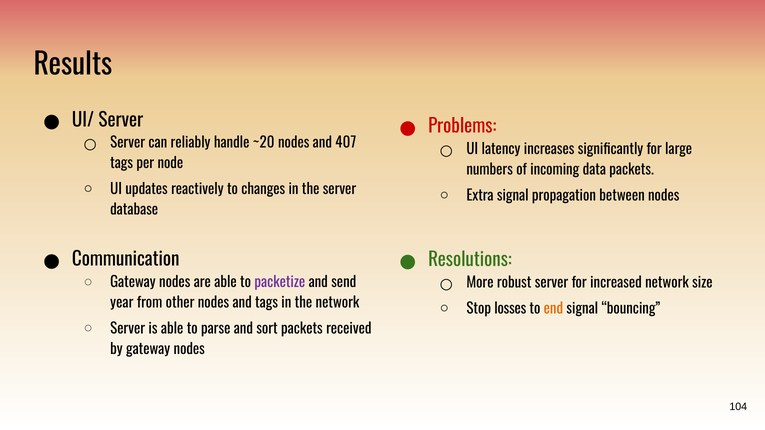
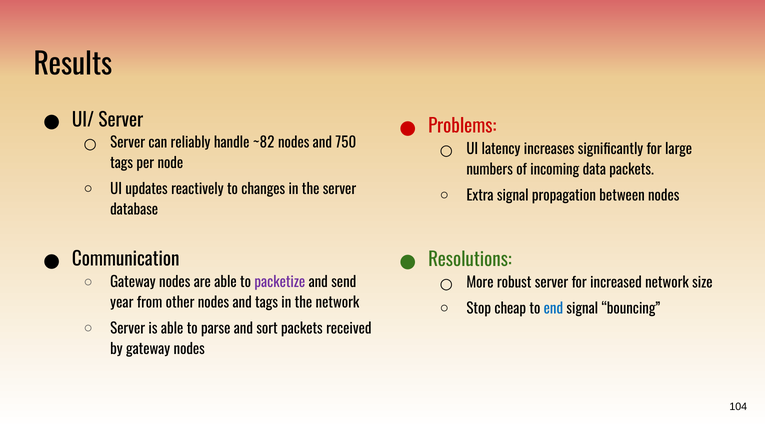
~20: ~20 -> ~82 (264, 143)
407: 407 -> 750 (346, 143)
losses: losses -> cheap (510, 309)
end colour: orange -> blue (553, 309)
